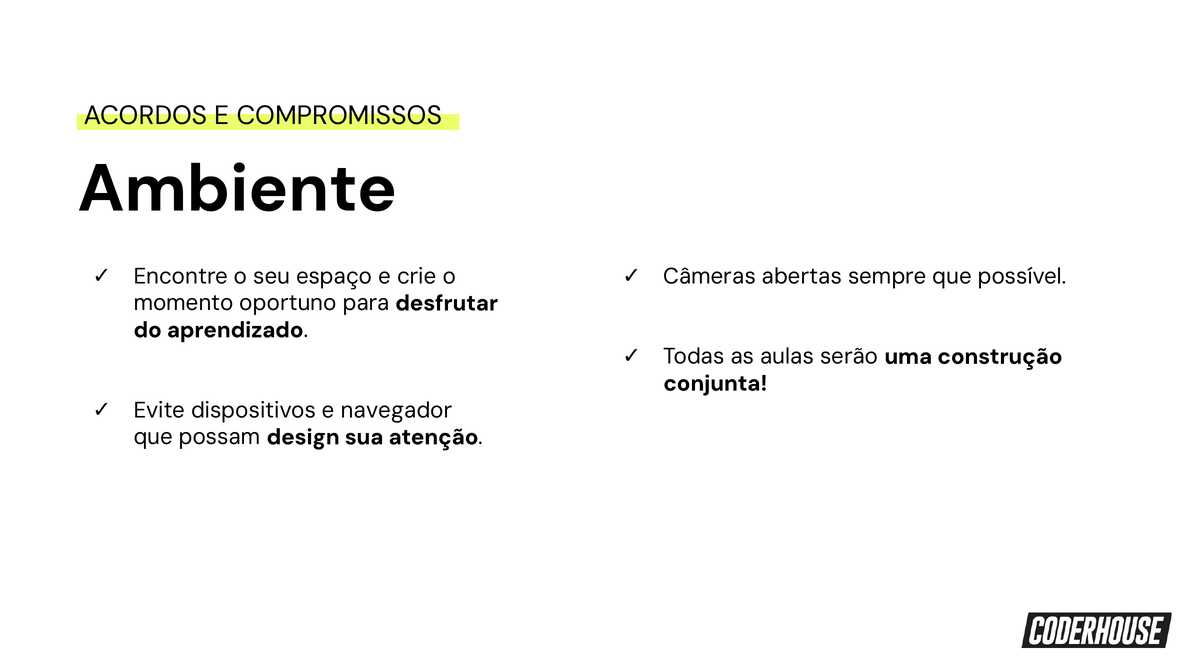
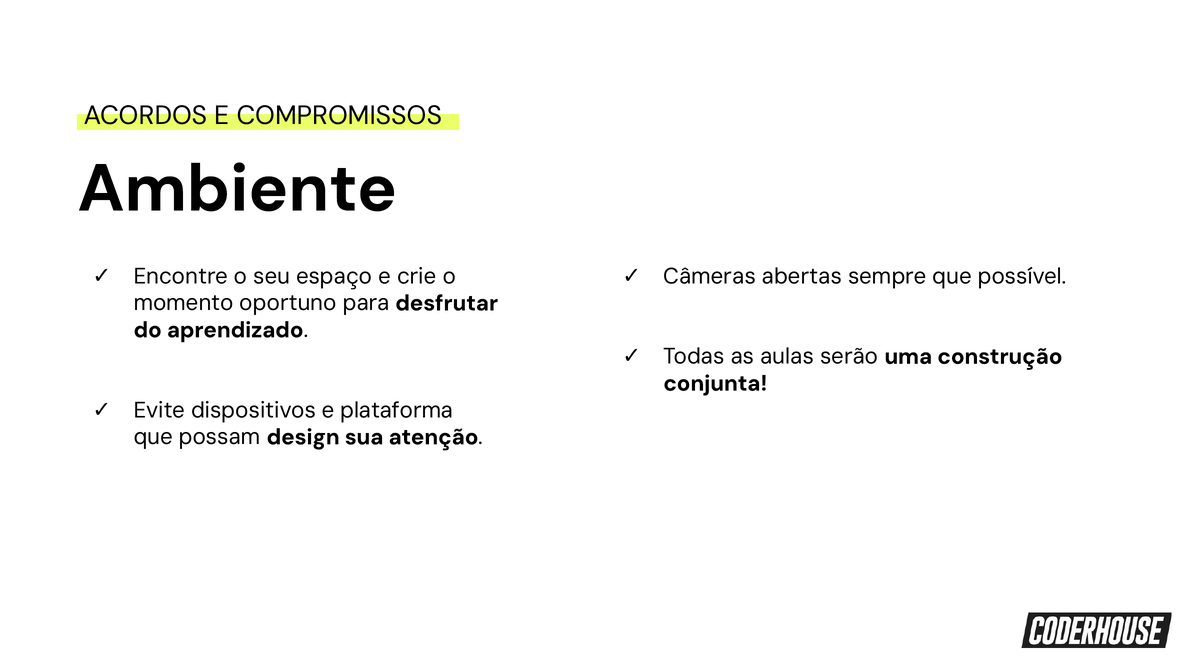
navegador: navegador -> plataforma (397, 410)
